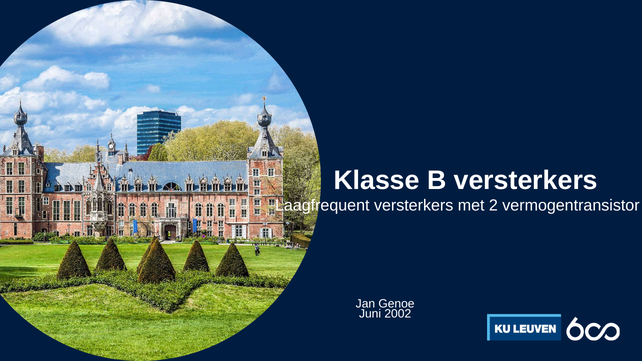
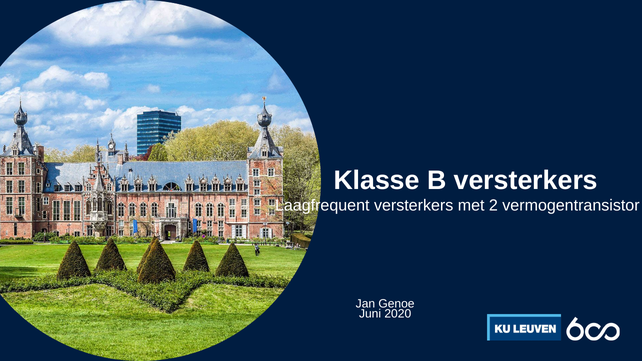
2002: 2002 -> 2020 (398, 314)
